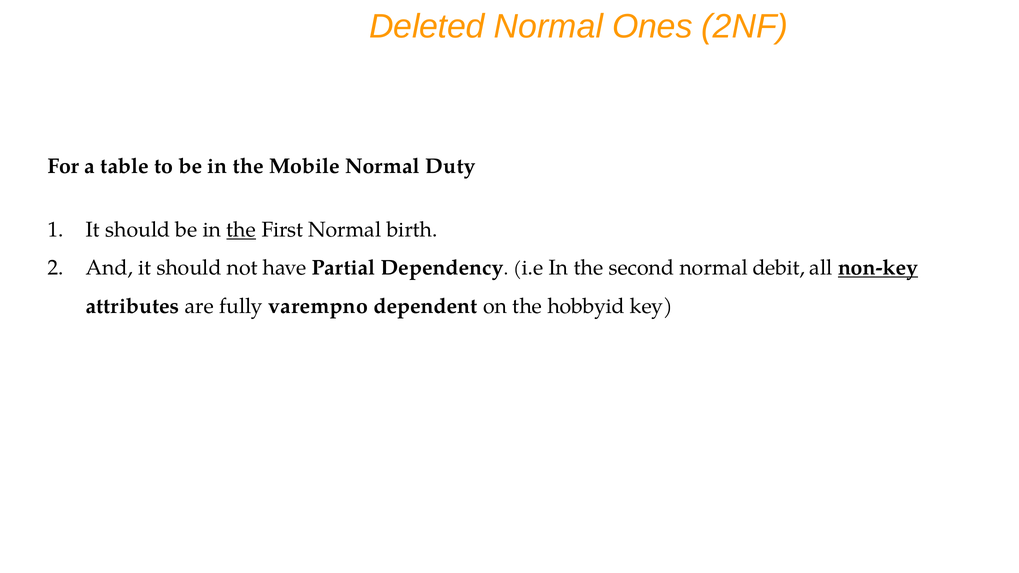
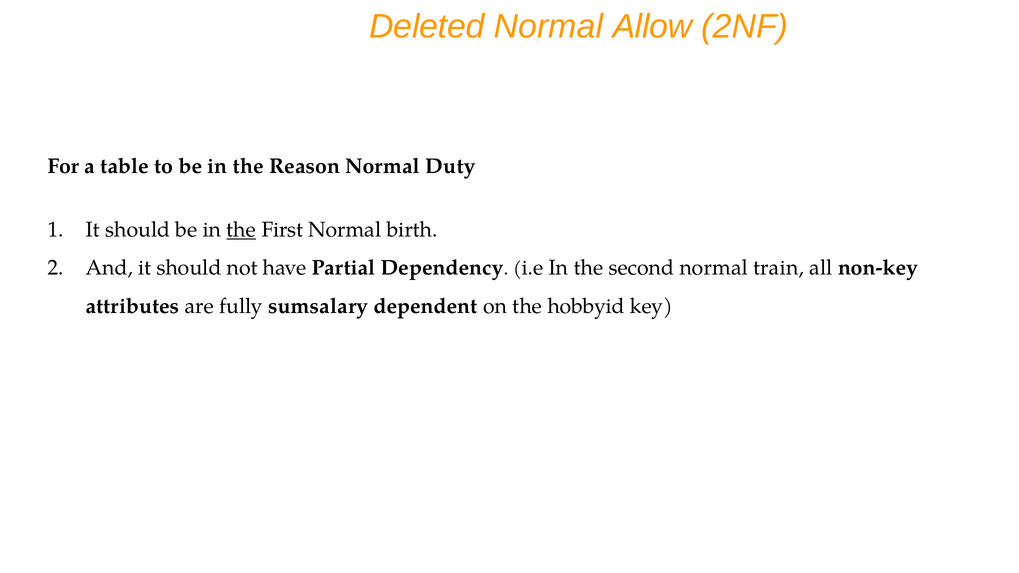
Ones: Ones -> Allow (652, 27)
Mobile: Mobile -> Reason (305, 166)
debit: debit -> train (779, 268)
non-key underline: present -> none (878, 268)
varempno: varempno -> sumsalary (318, 306)
